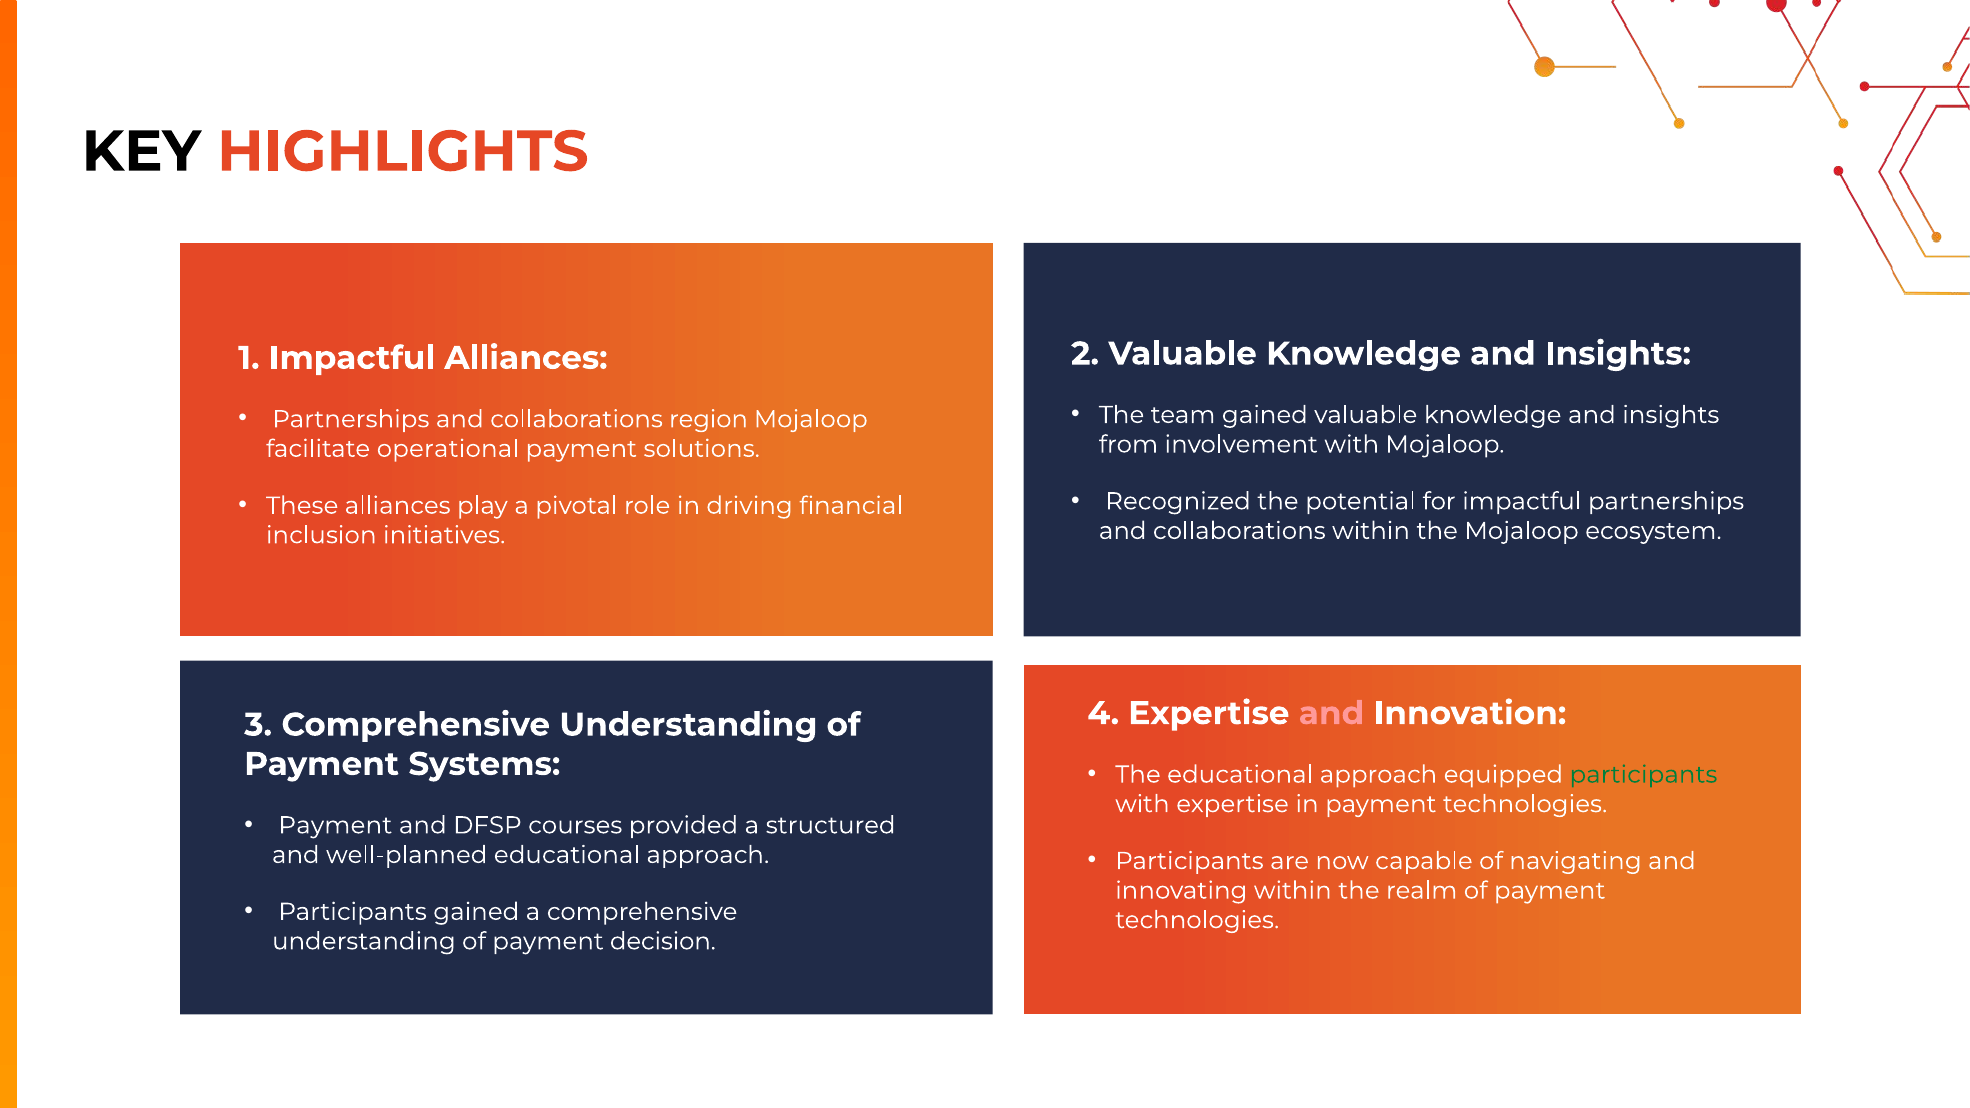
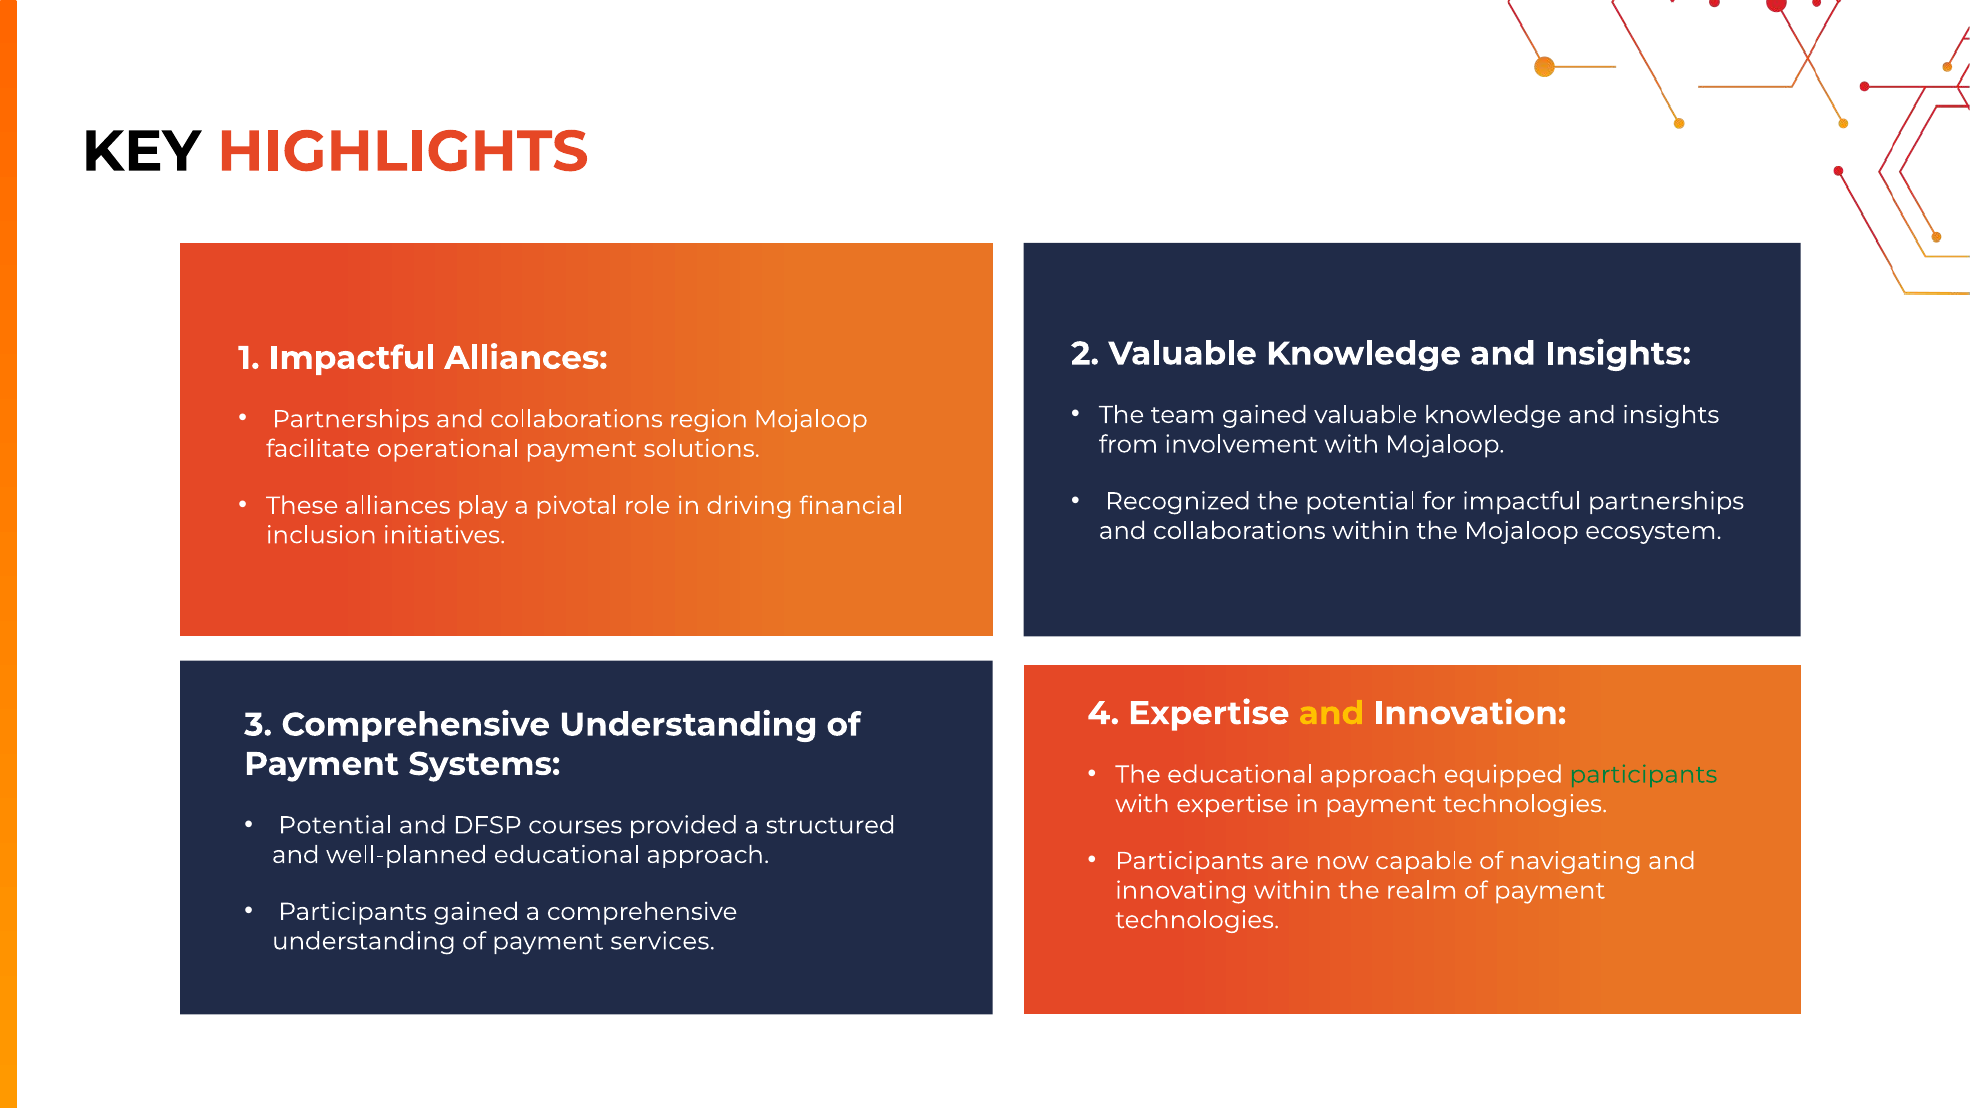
and colour: pink -> yellow (1331, 713)
Payment: Payment -> Potential (335, 825)
decision: decision -> services (663, 941)
